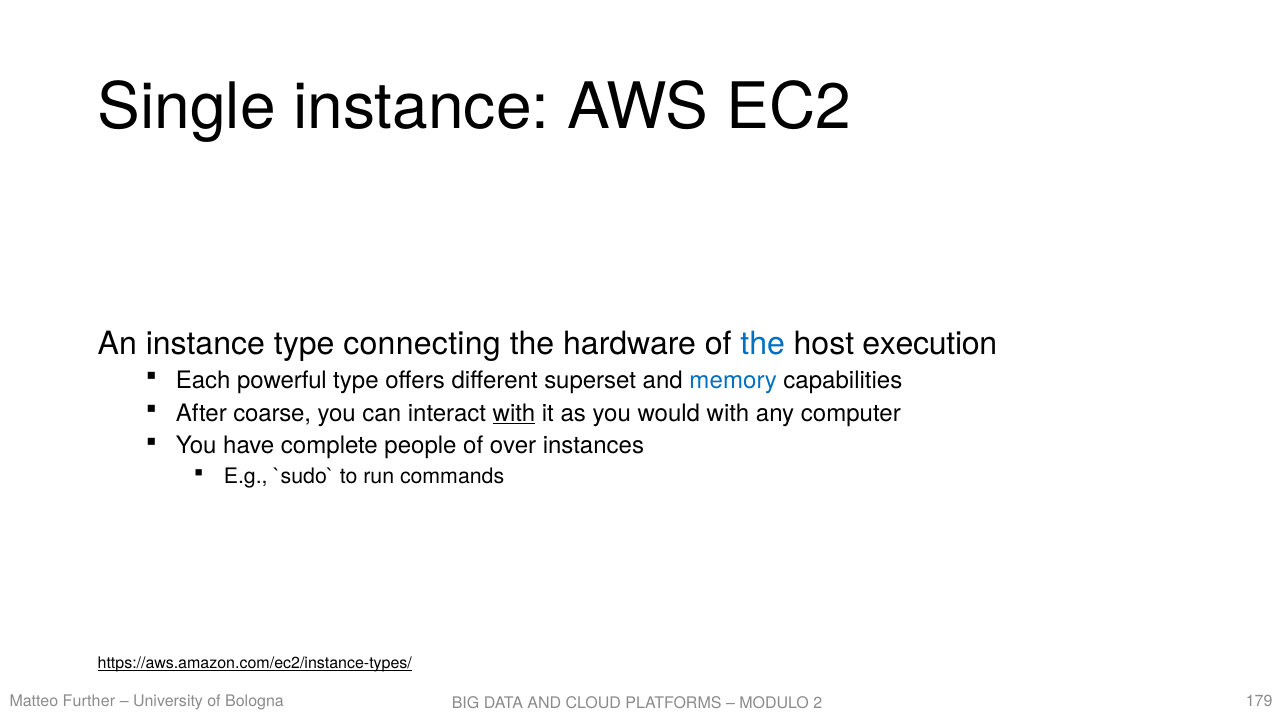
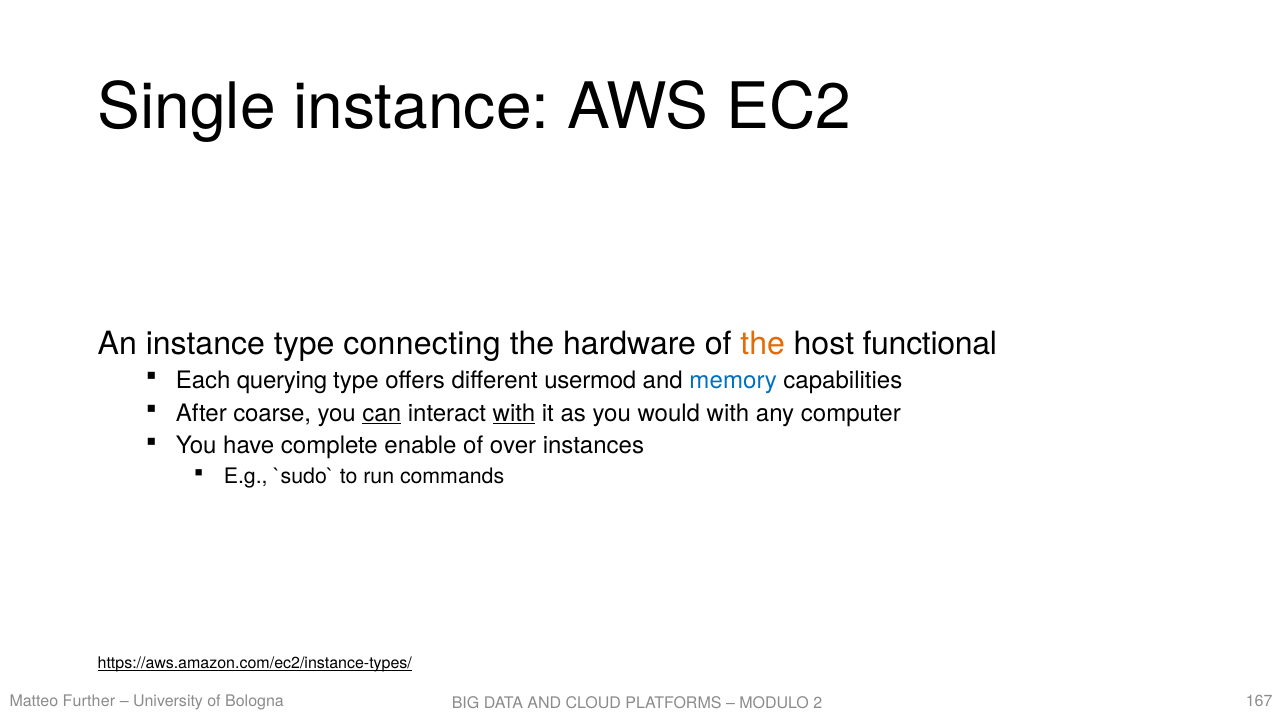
the colour: blue -> orange (763, 344)
execution: execution -> functional (930, 344)
powerful: powerful -> querying (282, 381)
superset: superset -> usermod (590, 381)
can underline: none -> present (382, 413)
people: people -> enable (421, 446)
179: 179 -> 167 (1259, 701)
